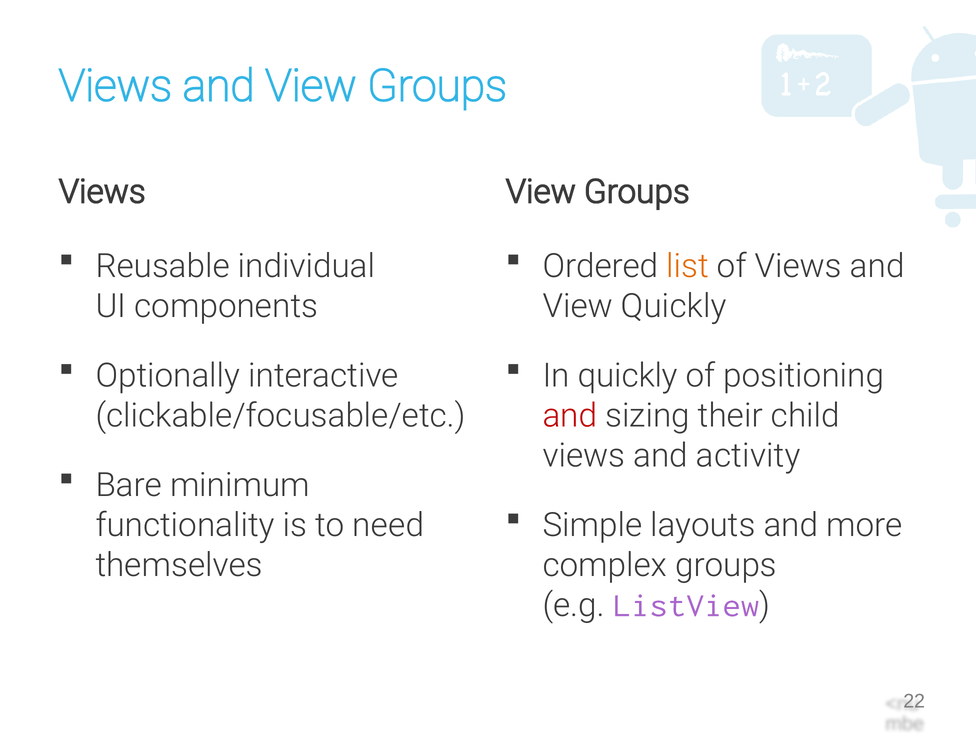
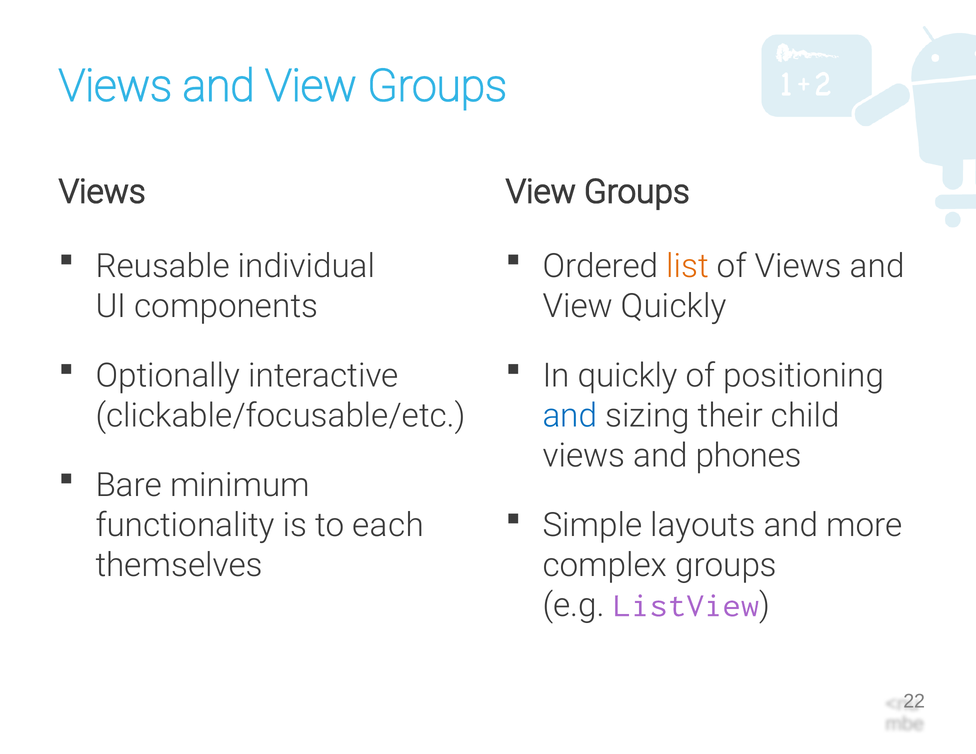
and colour: red -> blue (570, 416)
activity: activity -> phones (749, 456)
need: need -> each (388, 525)
